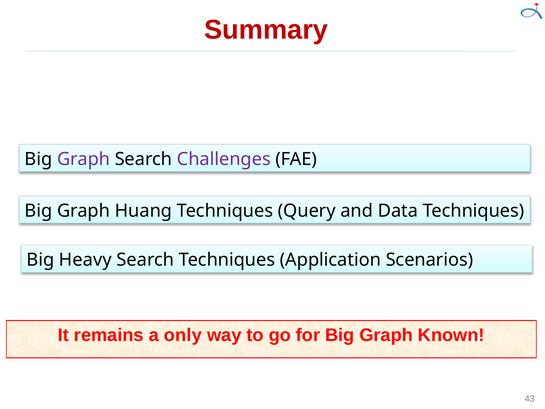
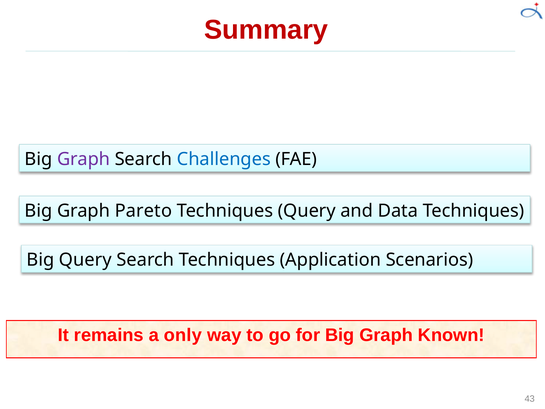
Challenges colour: purple -> blue (224, 159)
Huang: Huang -> Pareto (143, 211)
Big Heavy: Heavy -> Query (85, 260)
